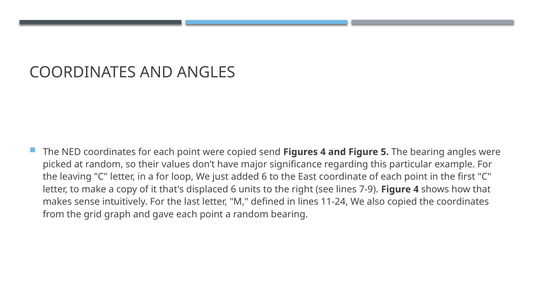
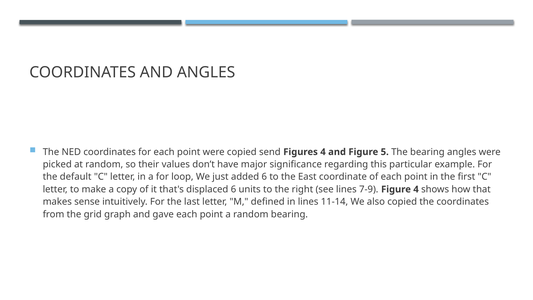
leaving: leaving -> default (76, 177)
11-24: 11-24 -> 11-14 (334, 202)
